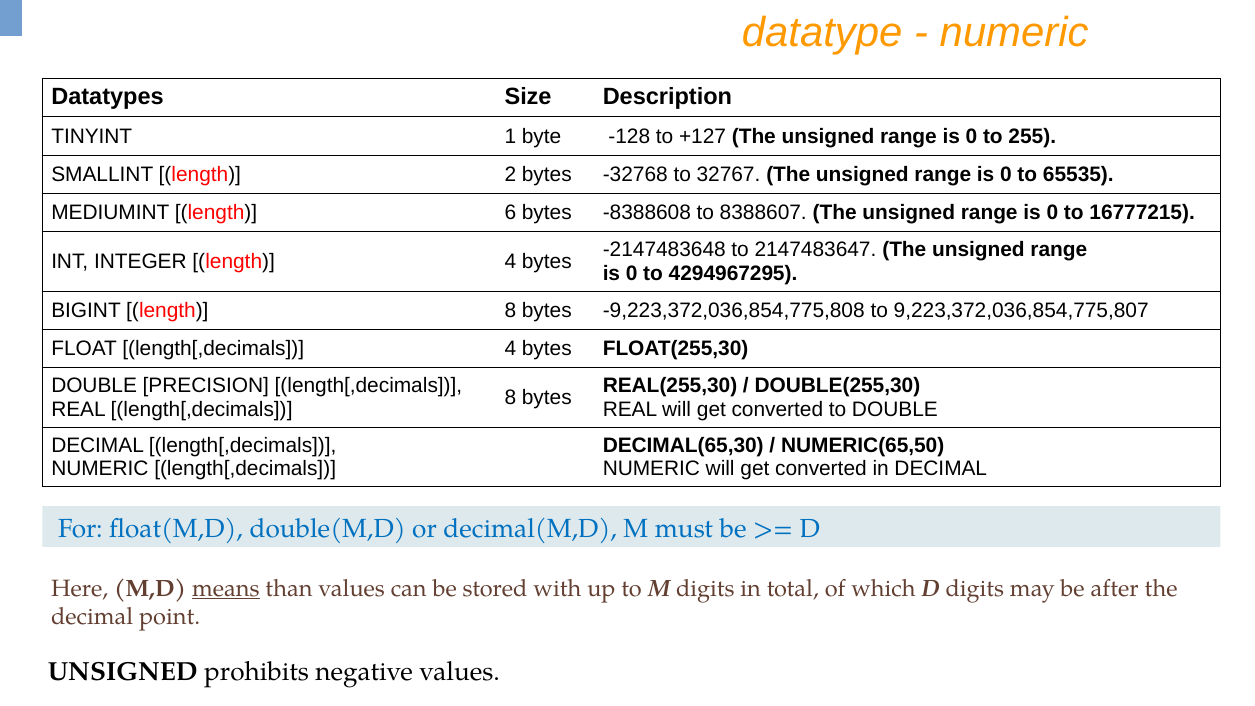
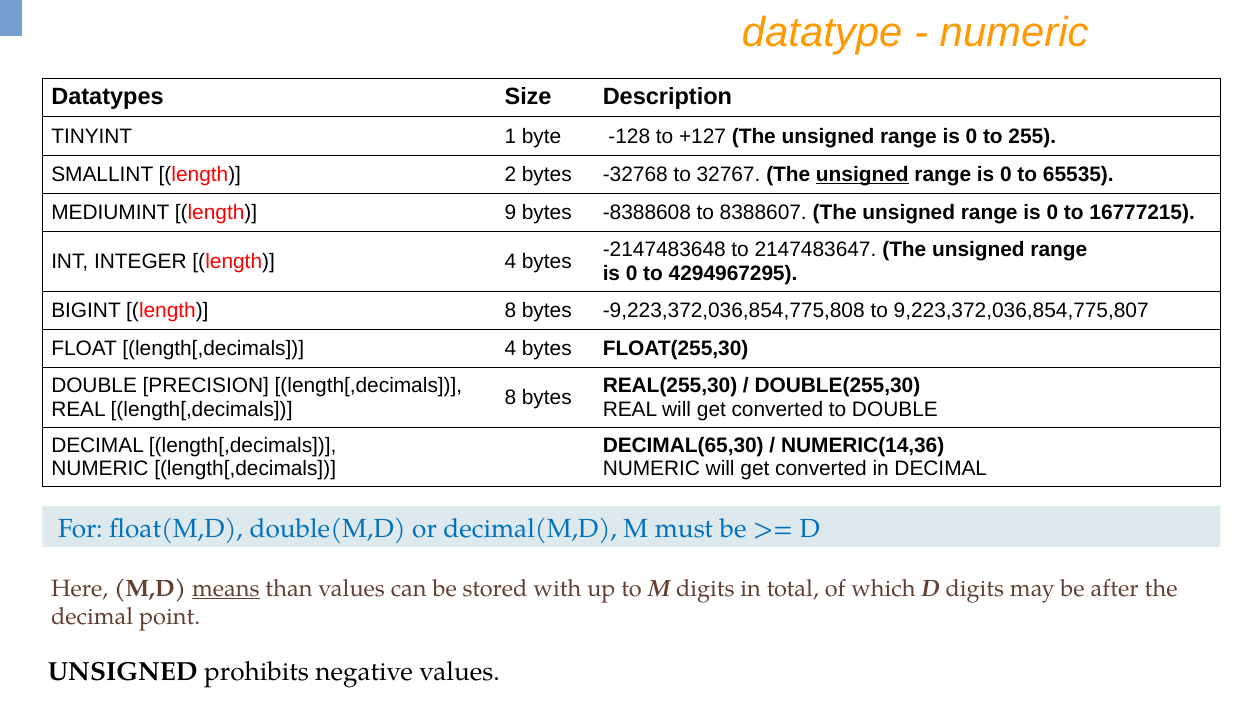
unsigned underline: none -> present (862, 174)
6: 6 -> 9 (510, 213)
NUMERIC(65,50: NUMERIC(65,50 -> NUMERIC(14,36 (863, 445)
